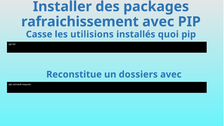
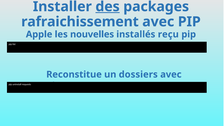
des underline: none -> present (108, 7)
Casse: Casse -> Apple (39, 34)
utilisions: utilisions -> nouvelles (92, 34)
quoi: quoi -> reçu (168, 34)
